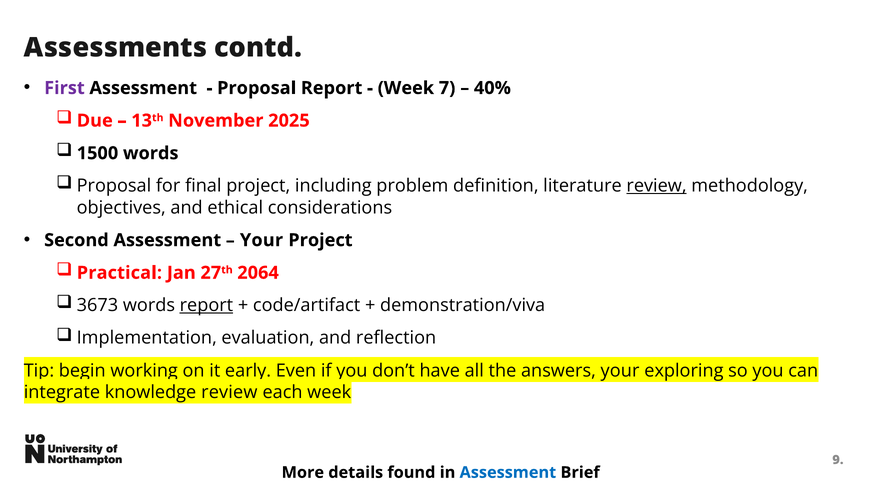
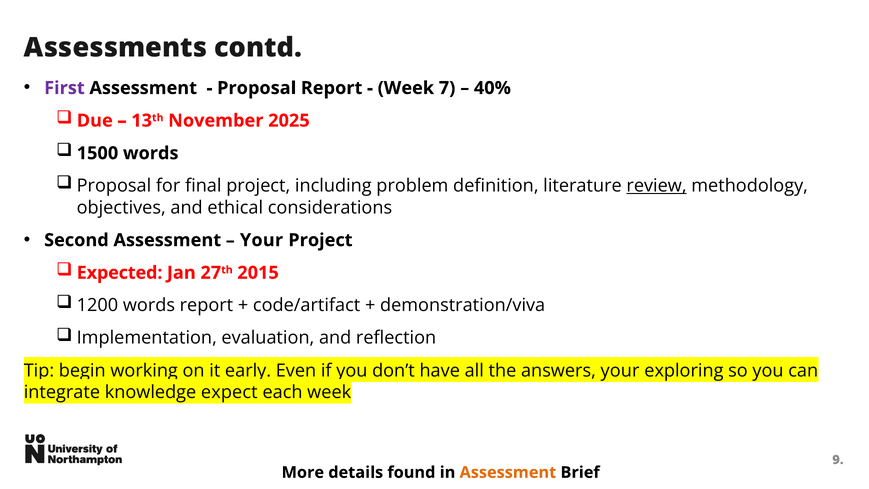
Practical: Practical -> Expected (120, 273)
2064: 2064 -> 2015 (258, 273)
3673: 3673 -> 1200 (97, 305)
report underline: present -> none (206, 305)
knowledge review: review -> expect (229, 392)
Assessment colour: blue -> orange (508, 472)
